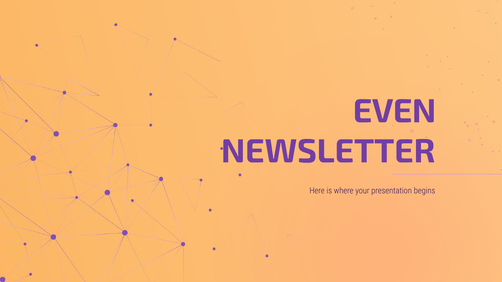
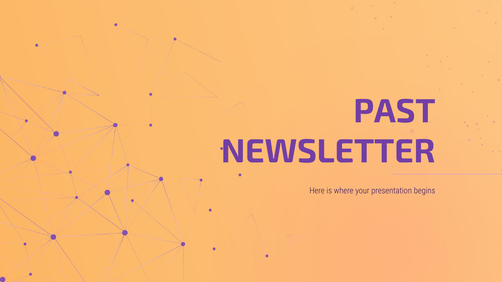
EVEN: EVEN -> PAST (394, 111)
